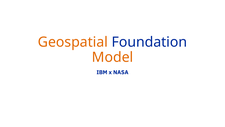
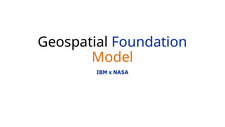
Geospatial colour: orange -> black (73, 42)
